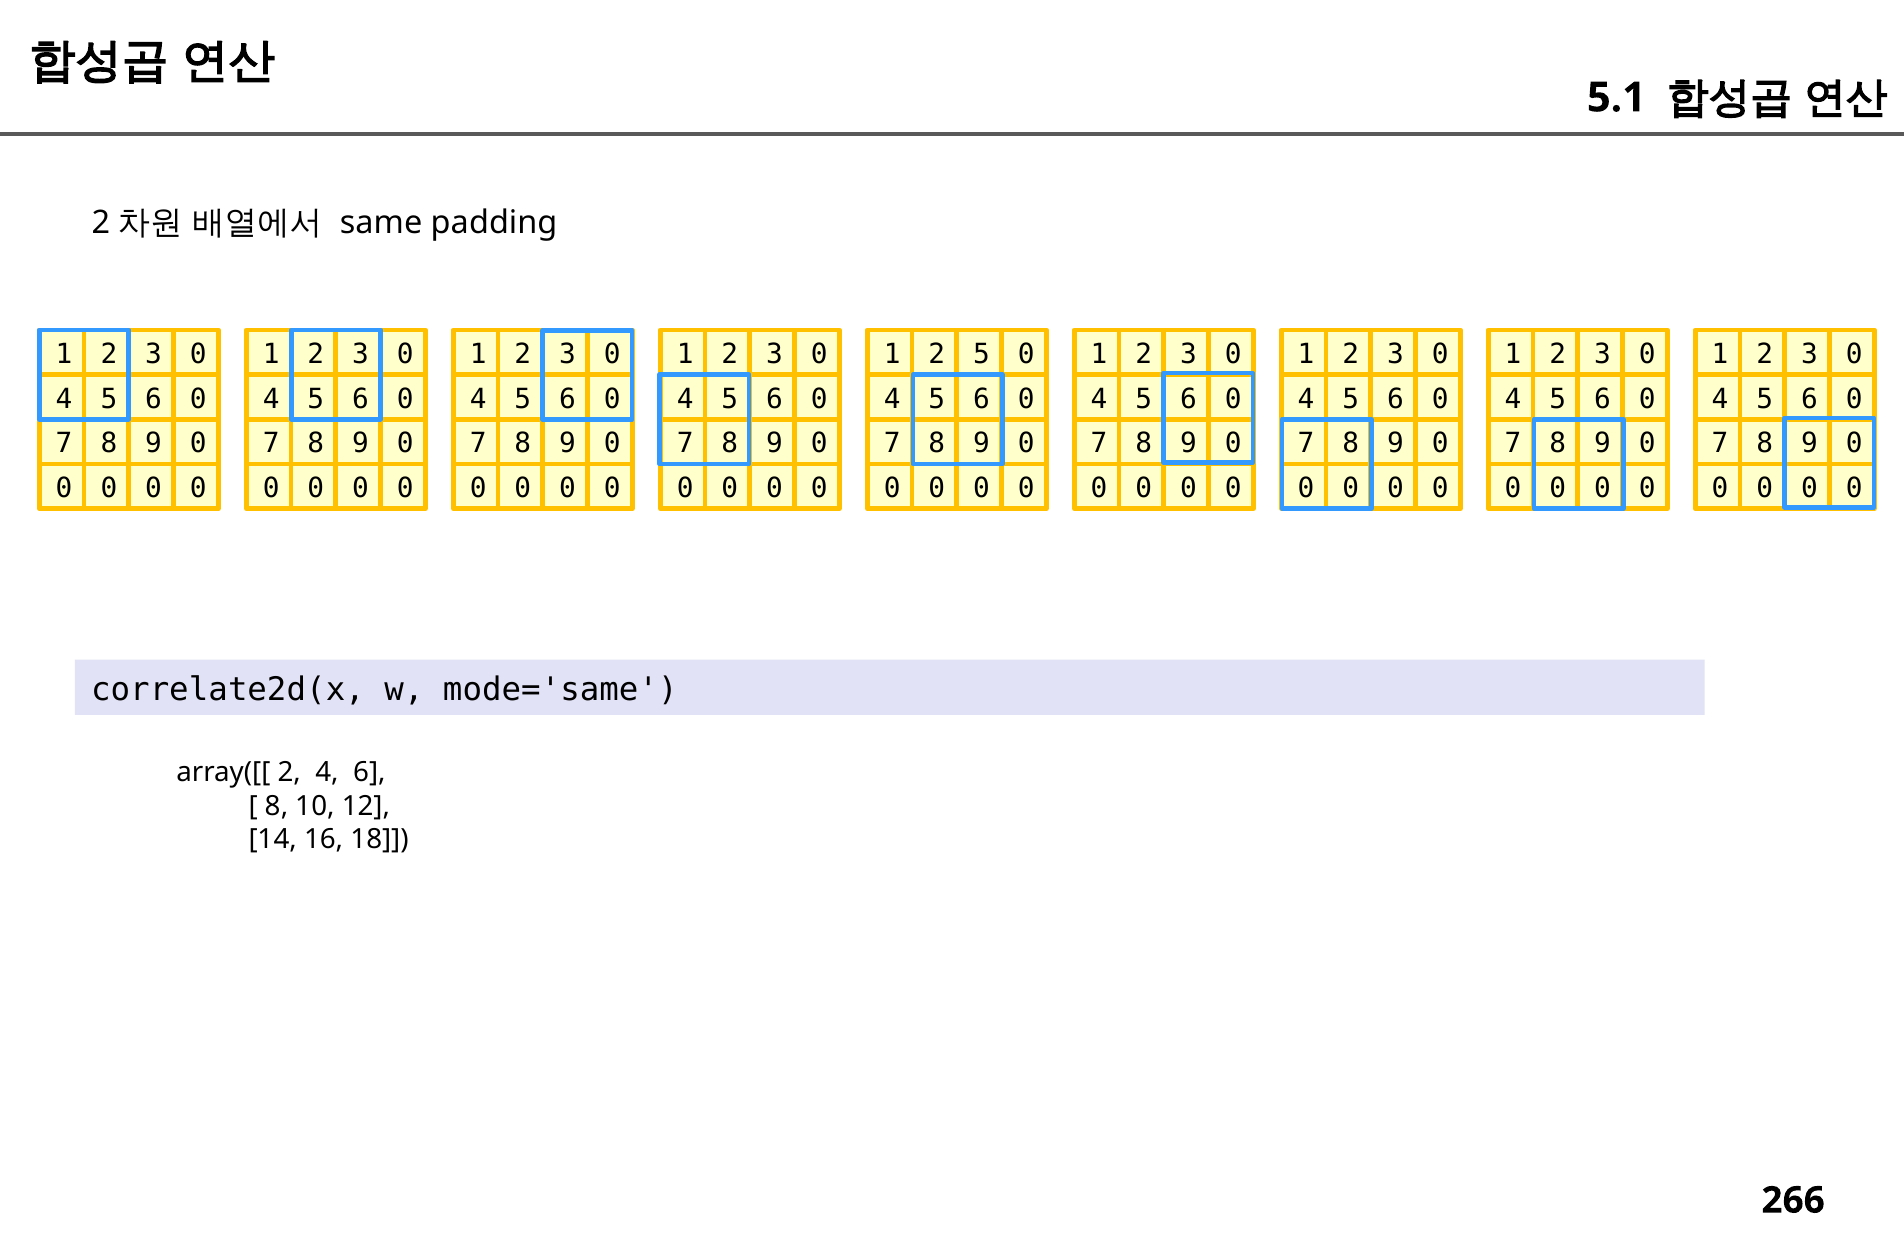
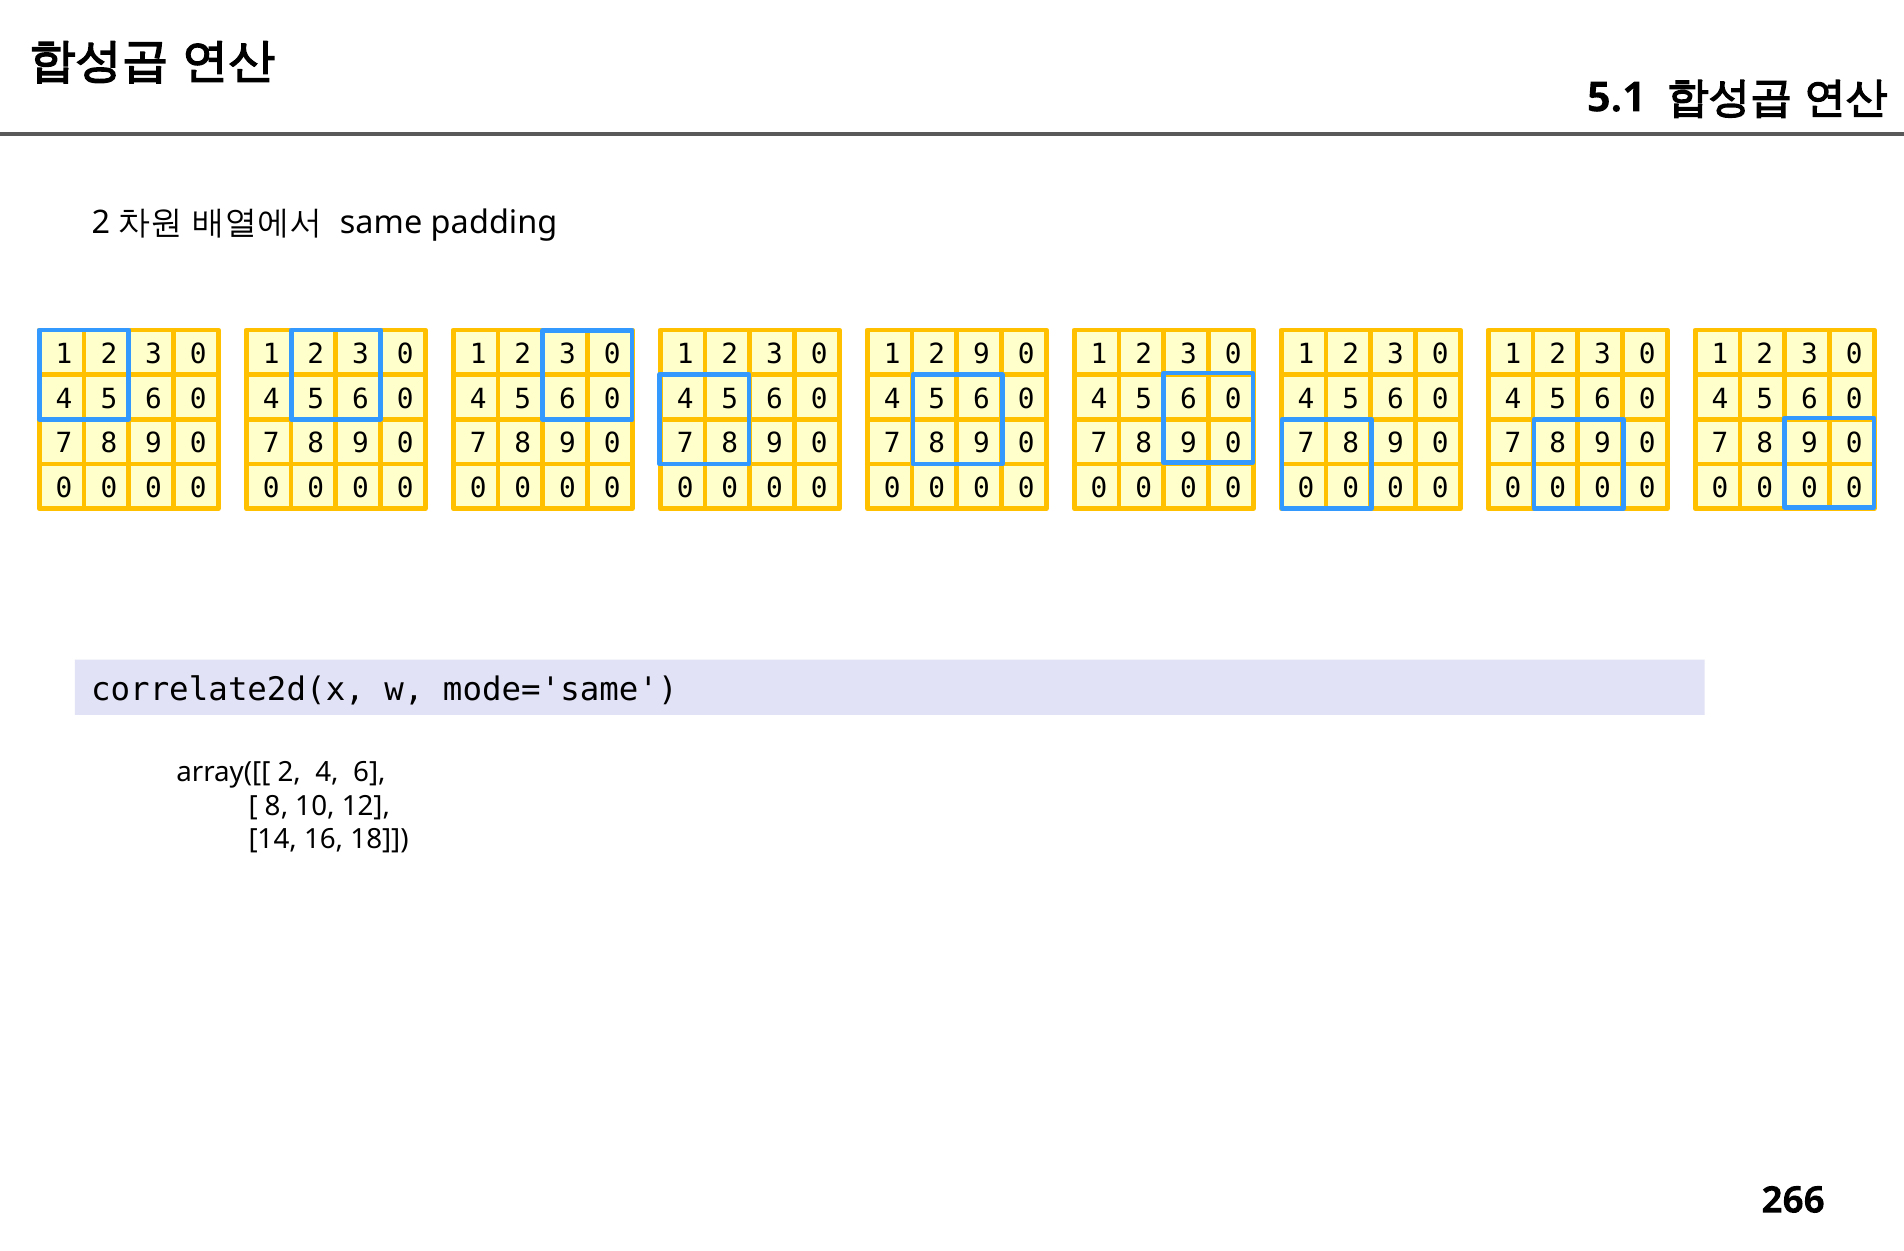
2 5: 5 -> 9 (982, 354)
